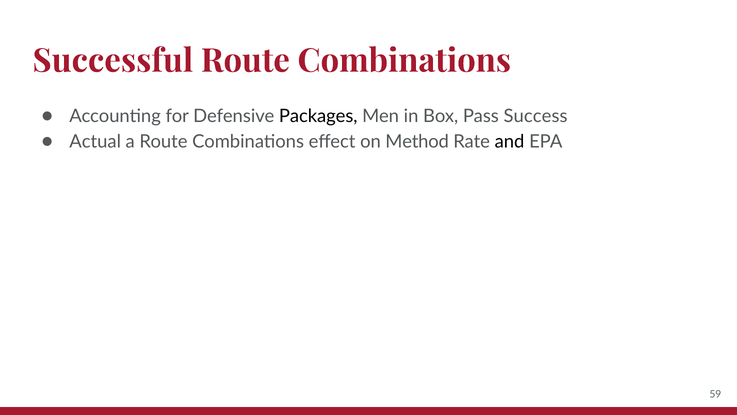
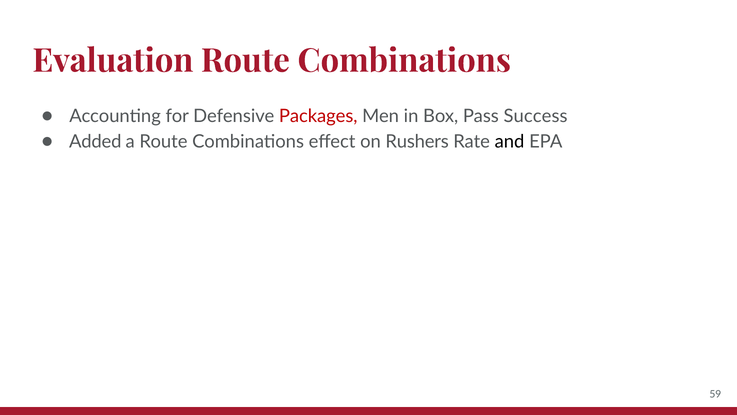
Successful: Successful -> Evaluation (113, 61)
Packages colour: black -> red (318, 116)
Actual: Actual -> Added (95, 141)
Method: Method -> Rushers (417, 141)
